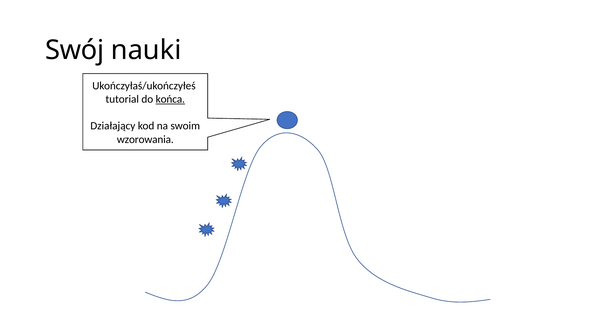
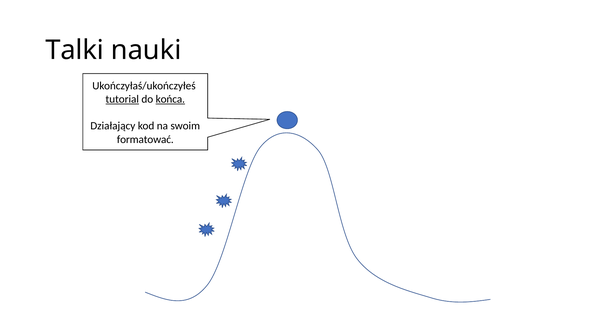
Swój: Swój -> Talki (75, 50)
tutorial underline: none -> present (122, 99)
wzorowania: wzorowania -> formatować (145, 139)
